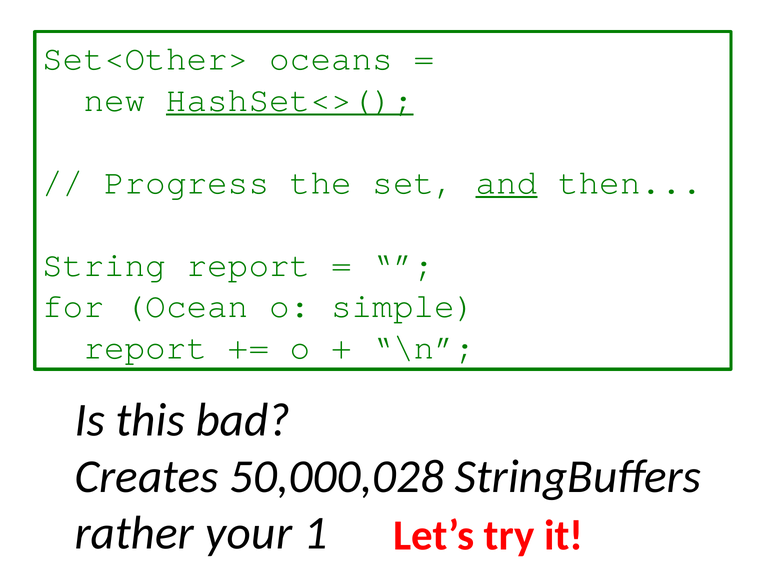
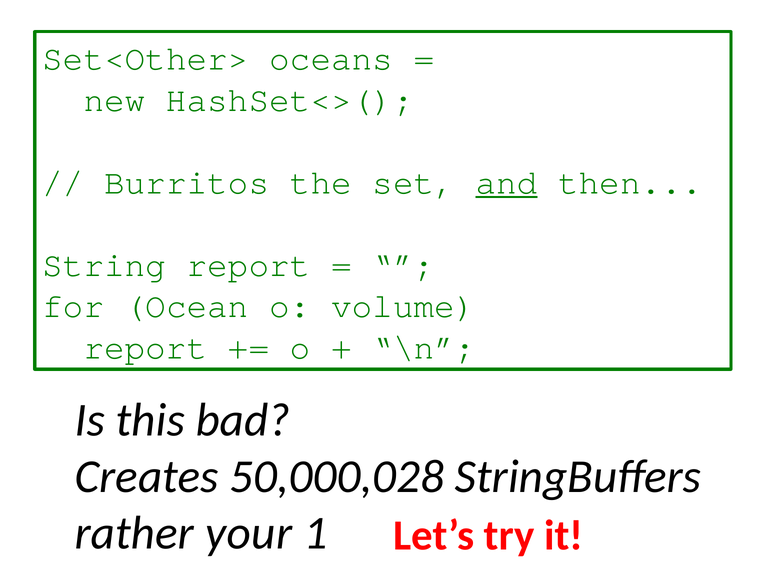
HashSet<>( underline: present -> none (290, 100)
Progress: Progress -> Burritos (187, 182)
simple: simple -> volume (403, 306)
